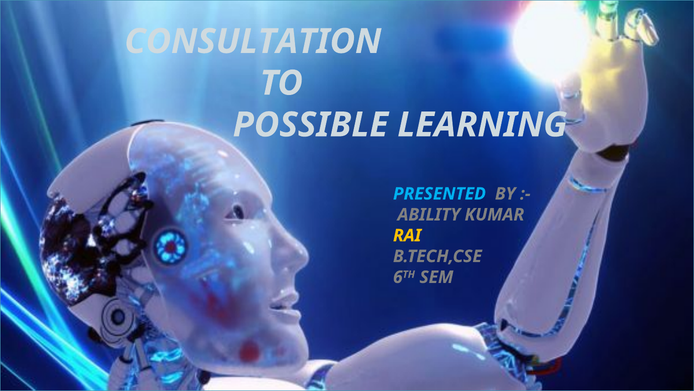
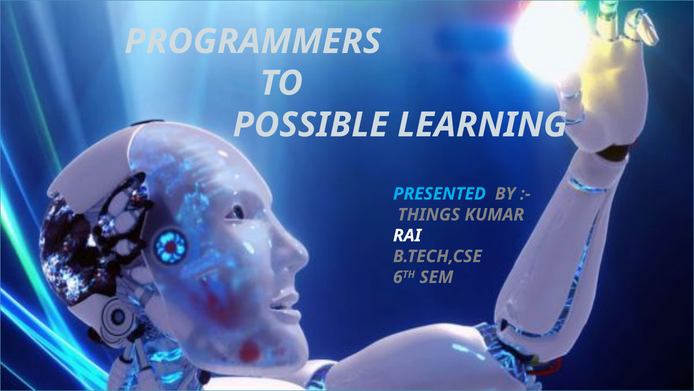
CONSULTATION: CONSULTATION -> PROGRAMMERS (253, 41)
ABILITY: ABILITY -> THINGS (429, 214)
RAI colour: yellow -> white (407, 235)
